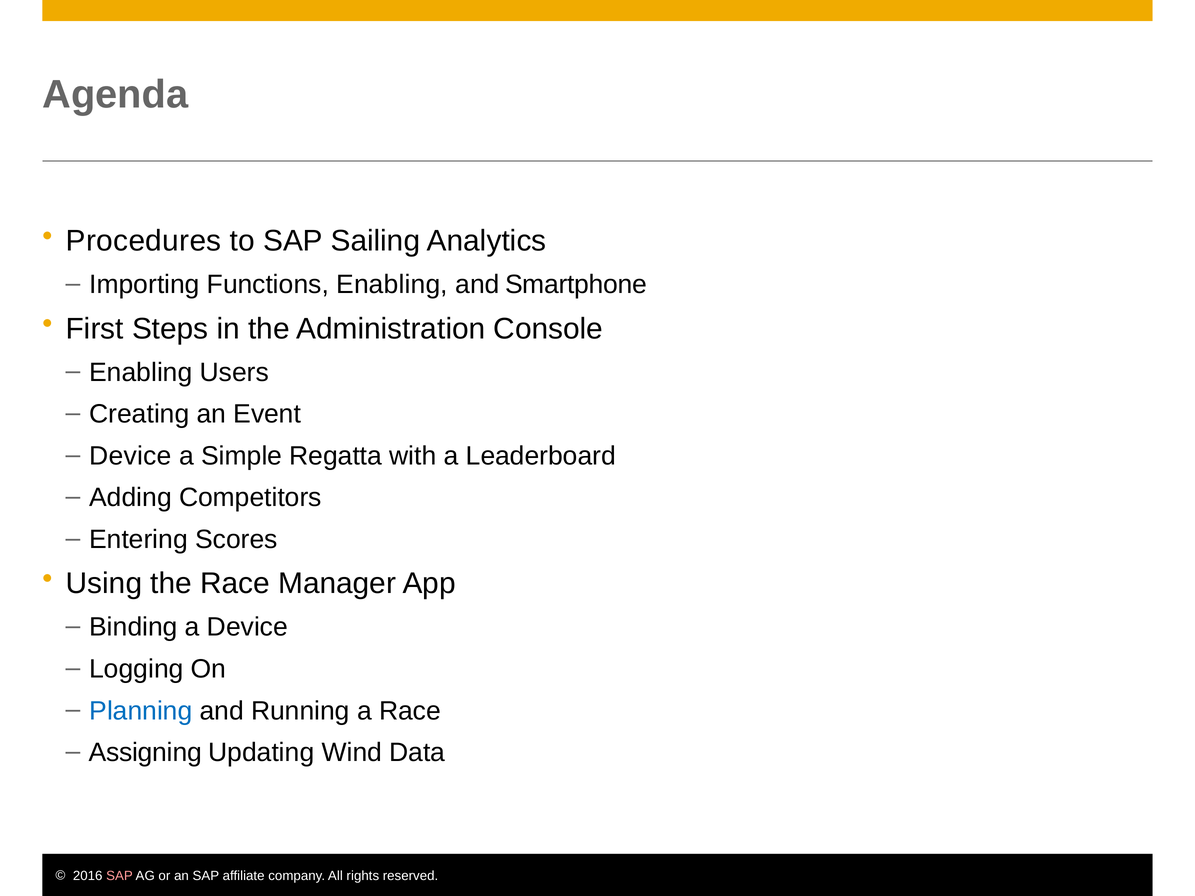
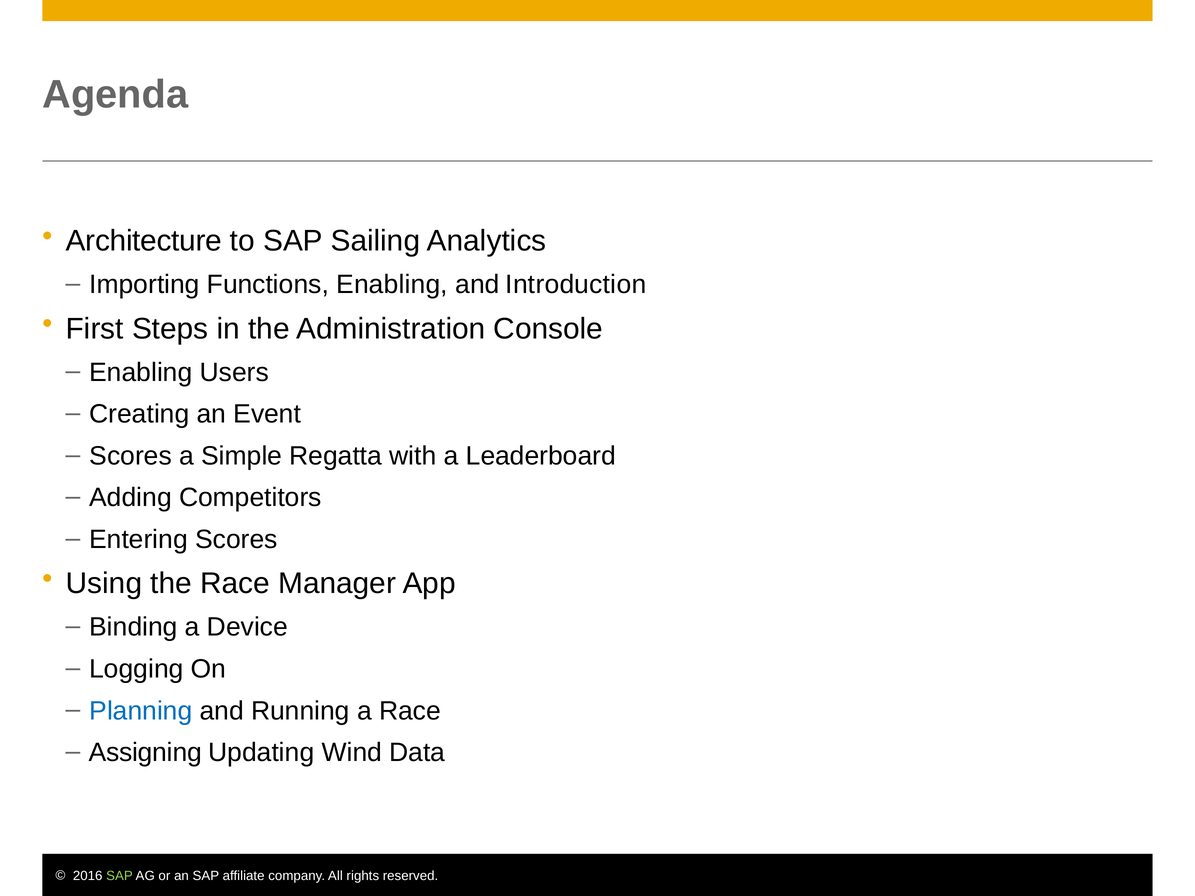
Procedures: Procedures -> Architecture (144, 241)
Smartphone: Smartphone -> Introduction (576, 285)
Device: Device -> Scores (131, 456)
SAP colour: pink -> light green (119, 876)
